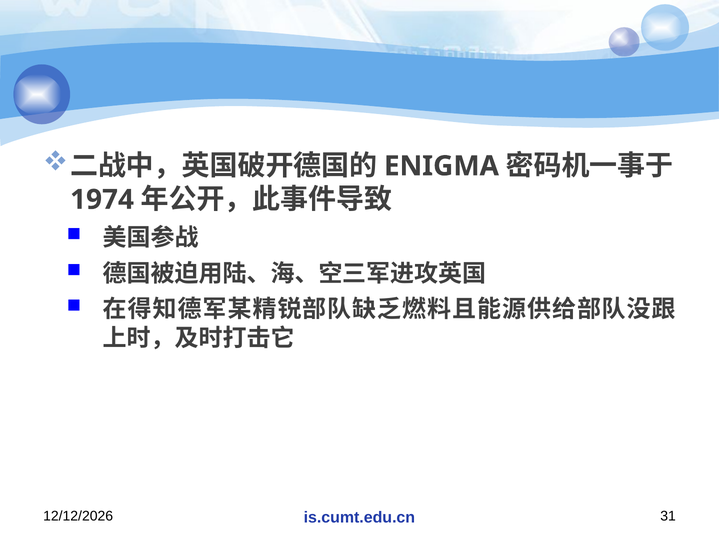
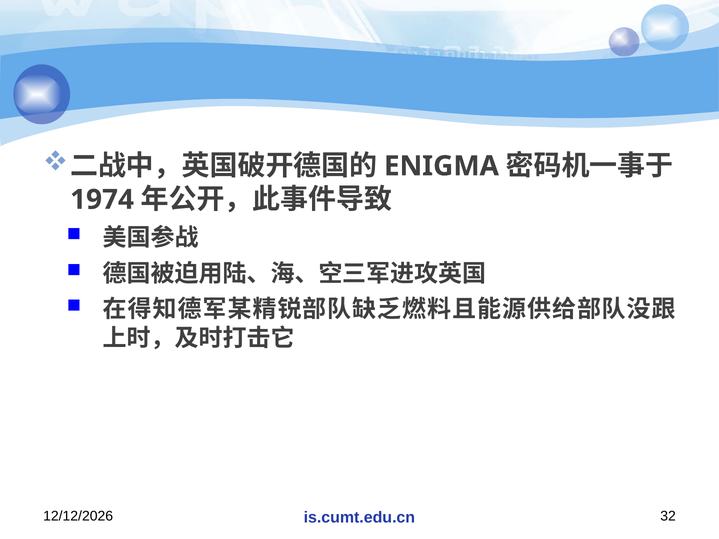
31: 31 -> 32 (668, 516)
